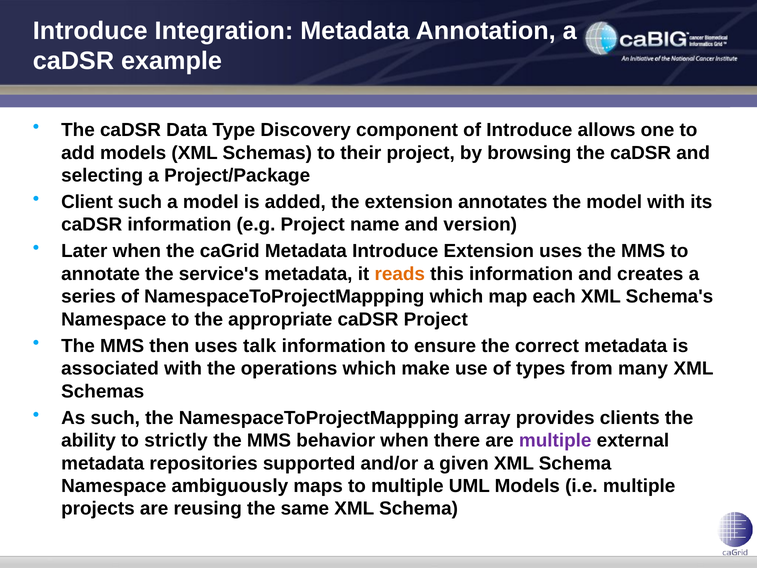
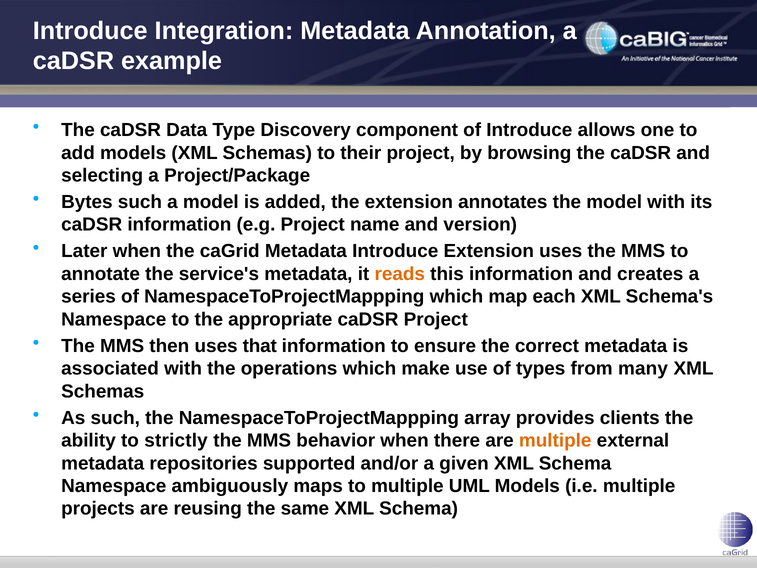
Client: Client -> Bytes (87, 202)
talk: talk -> that (260, 346)
multiple colour: purple -> orange (555, 440)
